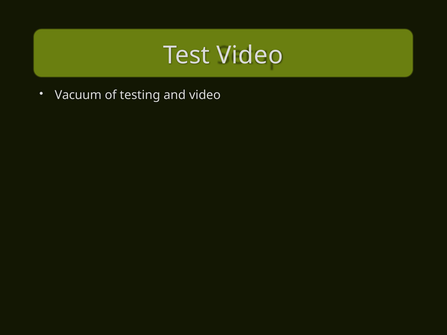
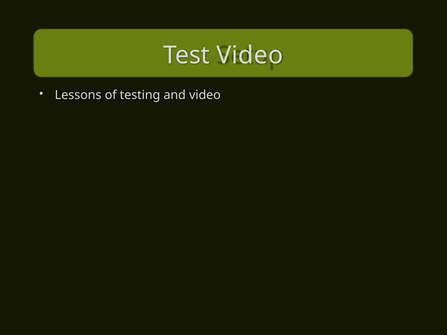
Vacuum: Vacuum -> Lessons (78, 95)
